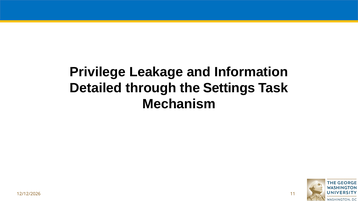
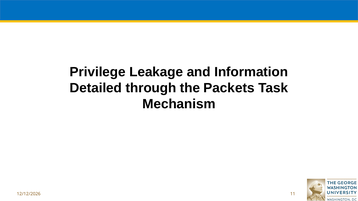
Settings: Settings -> Packets (229, 88)
